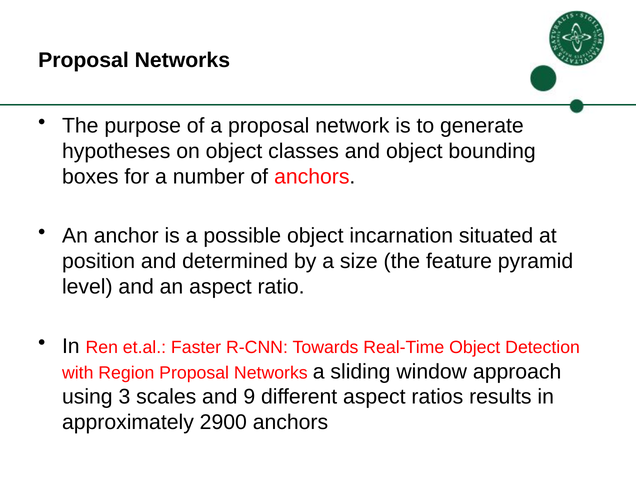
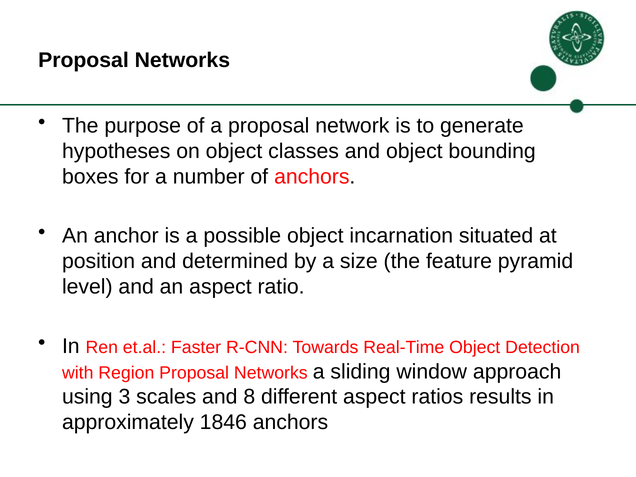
9: 9 -> 8 (249, 397)
2900: 2900 -> 1846 (223, 422)
